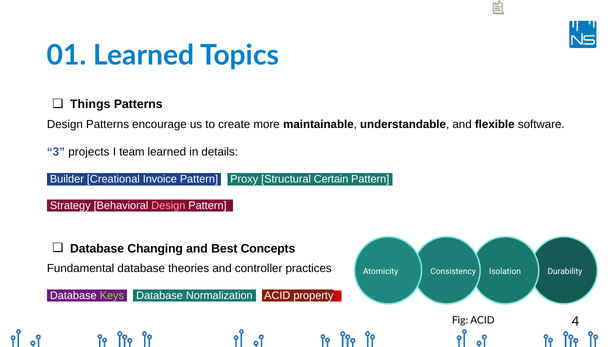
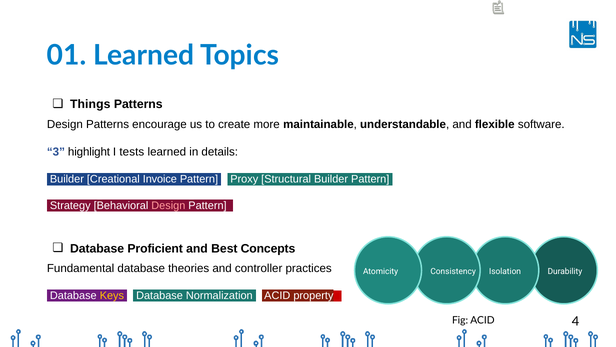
projects: projects -> highlight (89, 152)
team: team -> tests (132, 152)
Structural Certain: Certain -> Builder (331, 179)
Changing: Changing -> Proficient (155, 248)
Keys colour: light green -> yellow (112, 295)
